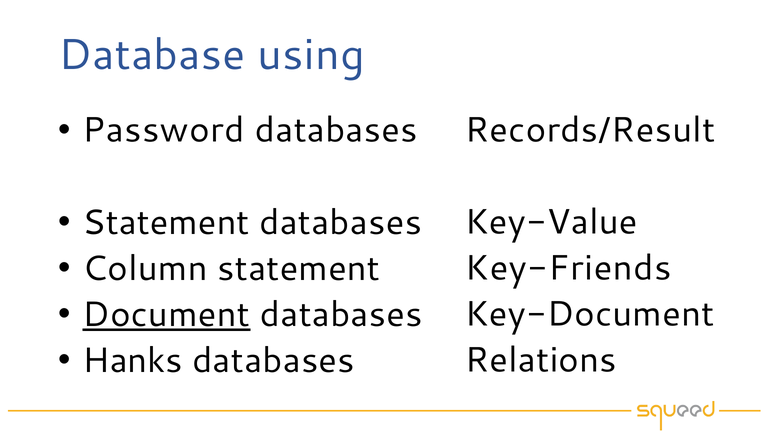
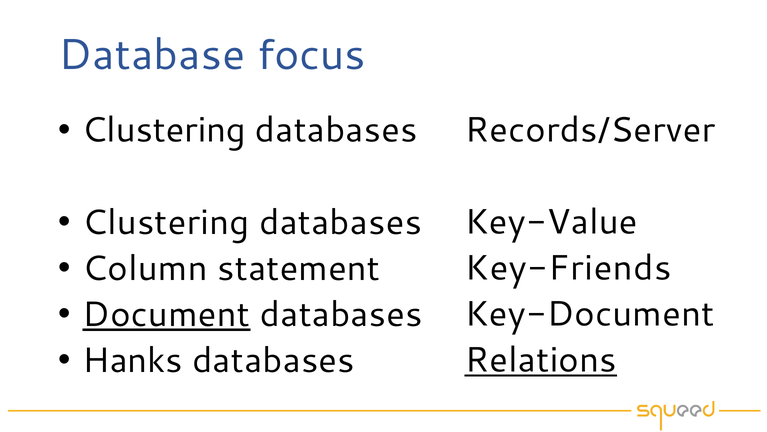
using: using -> focus (311, 55)
Password: Password -> Clustering (164, 130)
Records/Result: Records/Result -> Records/Server (590, 130)
Statement: Statement -> Clustering (166, 222)
Relations underline: none -> present (541, 360)
